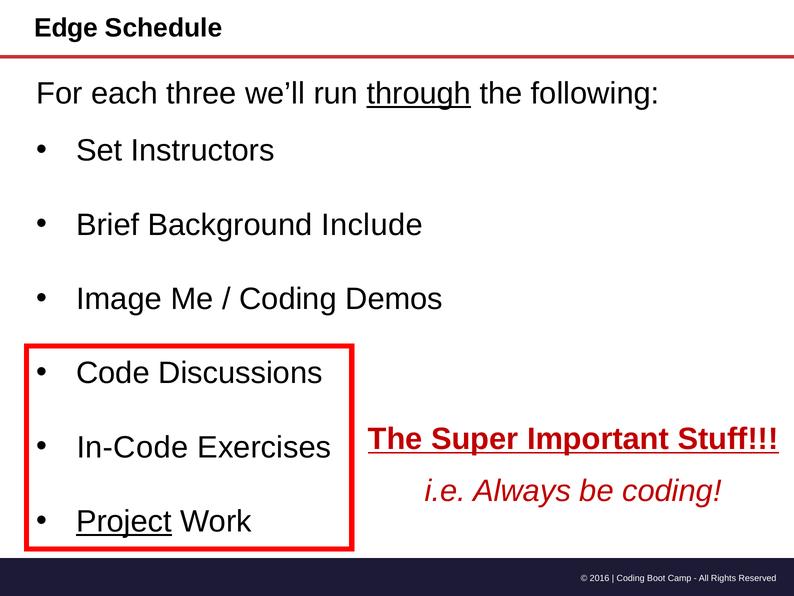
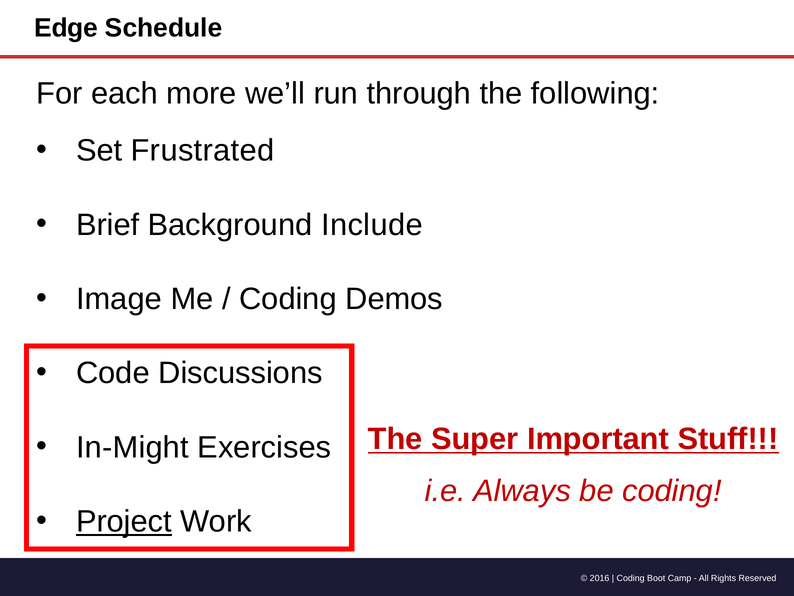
three: three -> more (202, 94)
through underline: present -> none (419, 94)
Instructors: Instructors -> Frustrated (202, 151)
In-Code: In-Code -> In-Might (132, 447)
